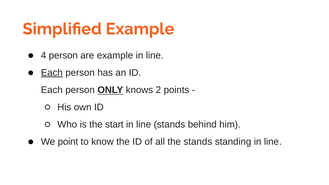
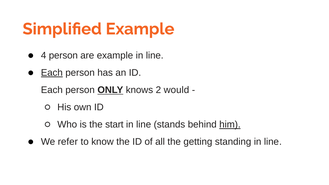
points: points -> would (176, 90)
him underline: none -> present (230, 125)
point: point -> refer (68, 142)
the stands: stands -> getting (198, 142)
